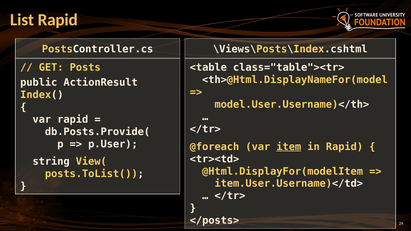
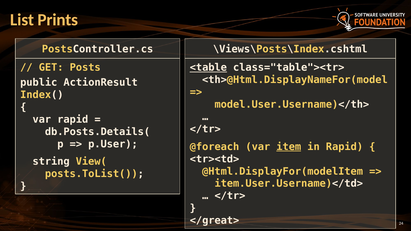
List Rapid: Rapid -> Prints (58, 20)
<table underline: none -> present (208, 68)
db.Posts.Provide(: db.Posts.Provide( -> db.Posts.Details( (98, 132)
</posts>: </posts> -> </great> (215, 221)
